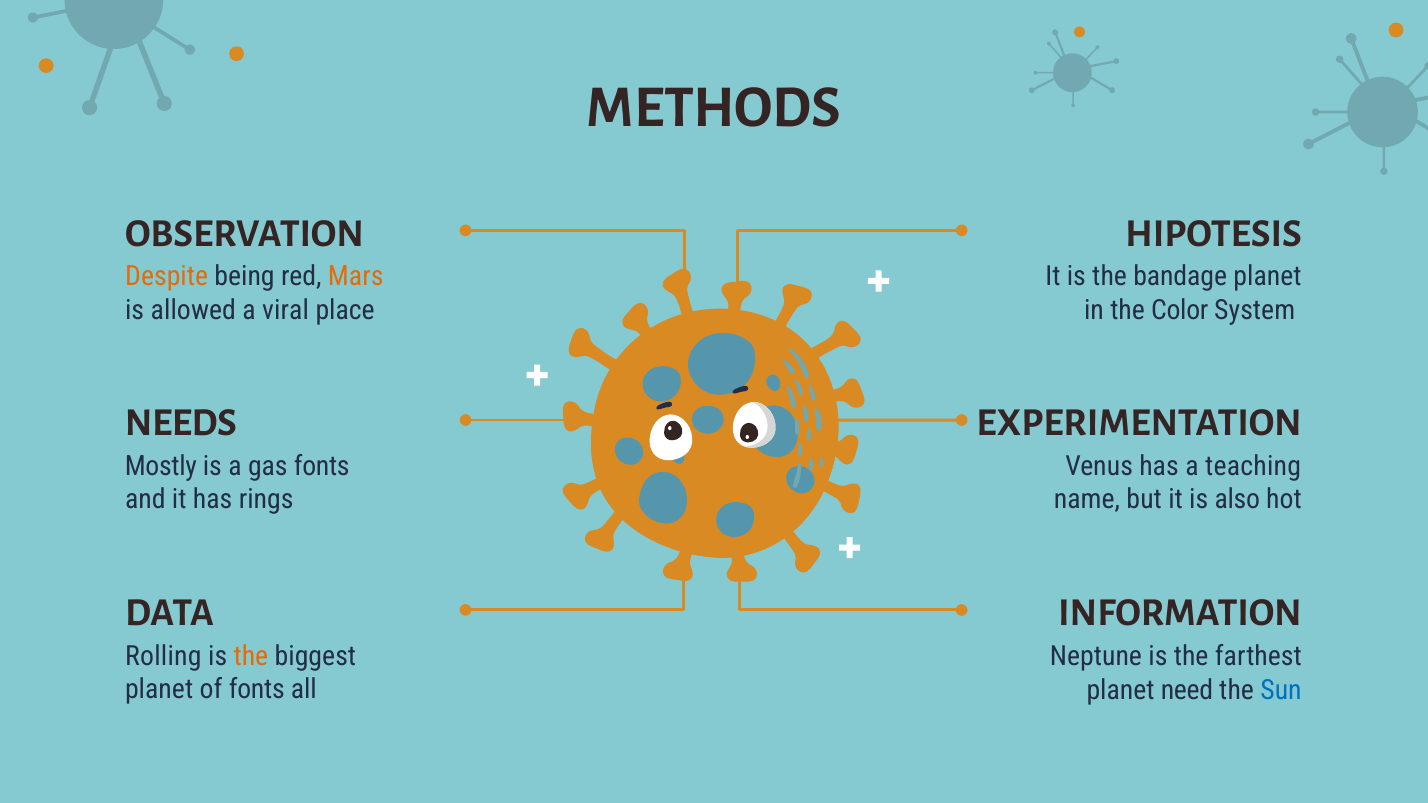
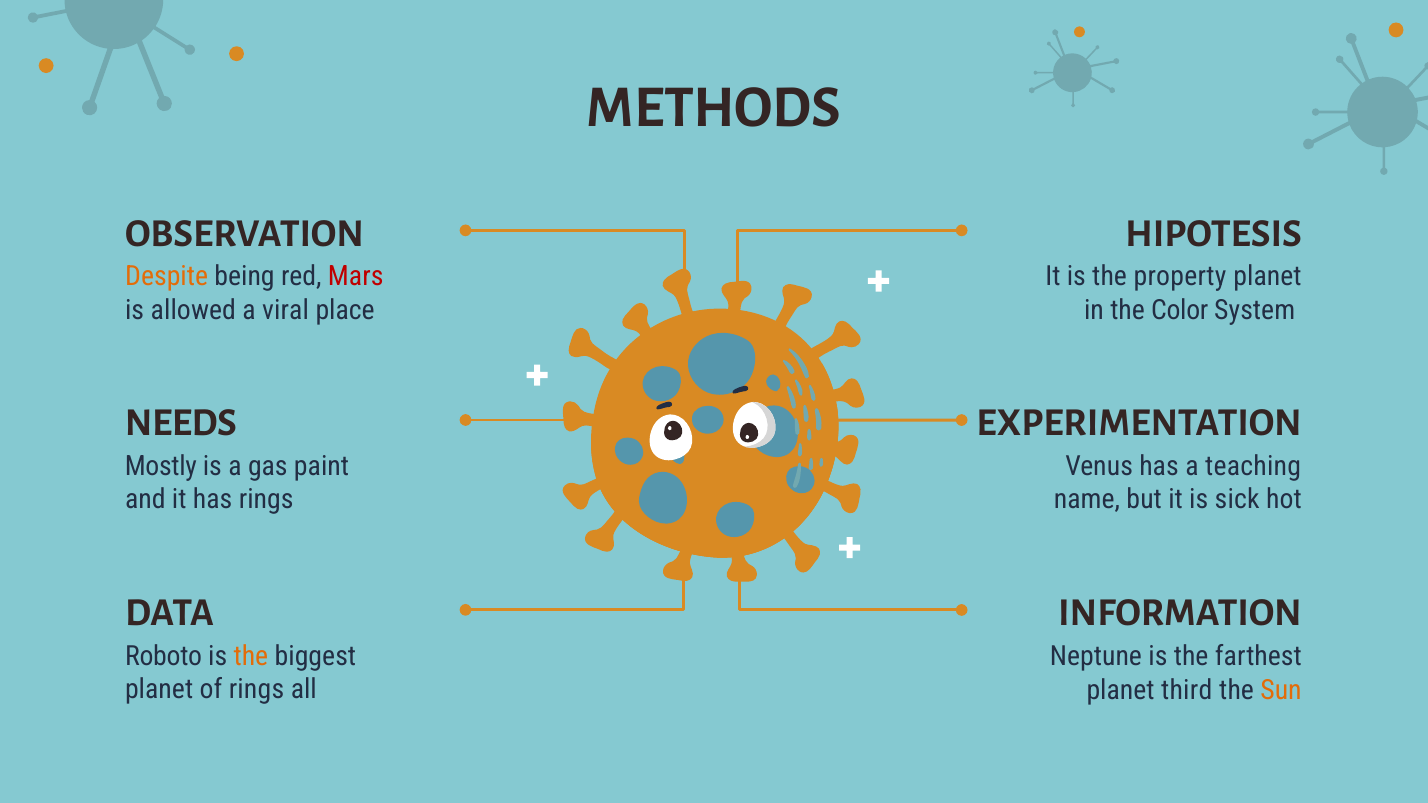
Mars colour: orange -> red (356, 277)
bandage: bandage -> property (1180, 277)
gas fonts: fonts -> paint (322, 467)
also: also -> sick (1237, 500)
Rolling: Rolling -> Roboto (164, 657)
of fonts: fonts -> rings (256, 690)
need: need -> third (1187, 690)
Sun colour: blue -> orange (1281, 690)
